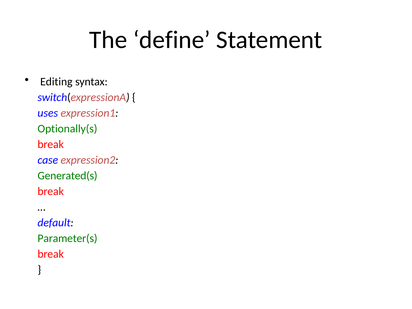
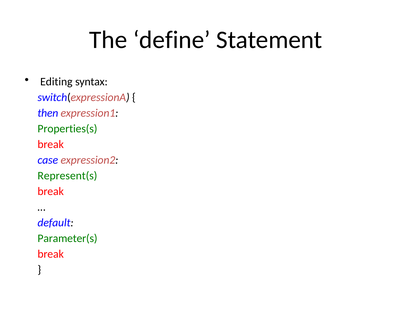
uses: uses -> then (48, 113)
Optionally(s: Optionally(s -> Properties(s (67, 129)
Generated(s: Generated(s -> Represent(s (67, 176)
